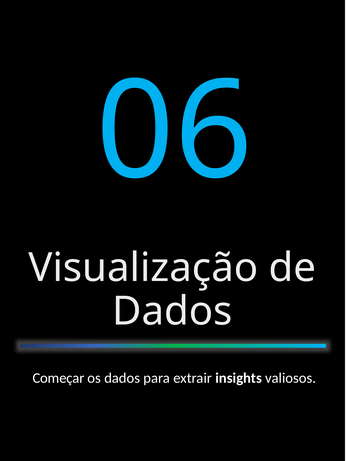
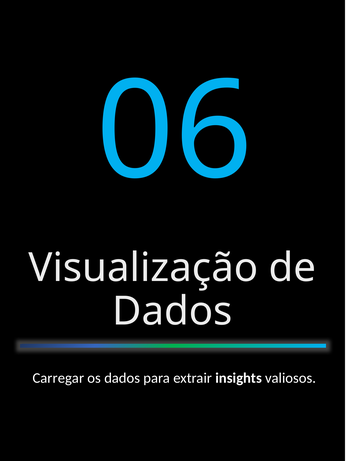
Começar: Começar -> Carregar (58, 378)
